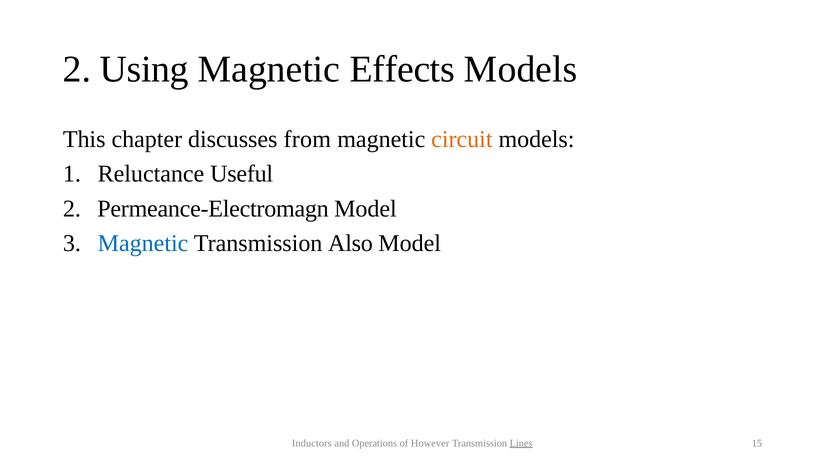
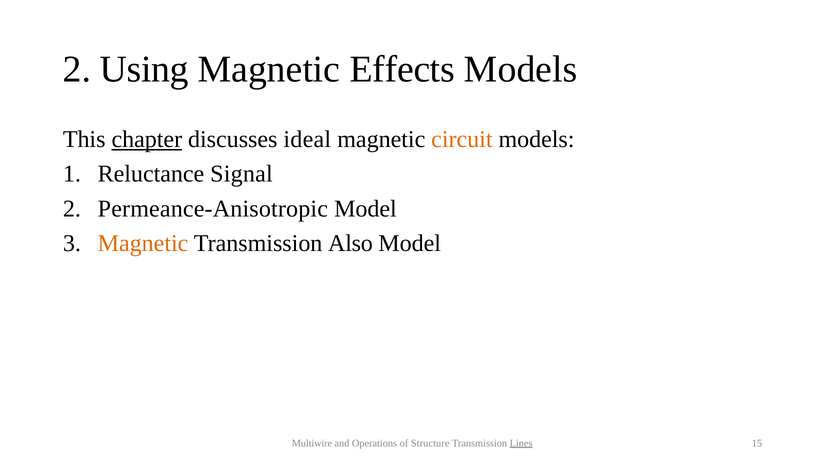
chapter underline: none -> present (147, 139)
from: from -> ideal (307, 139)
Useful: Useful -> Signal (241, 174)
Permeance-Electromagn: Permeance-Electromagn -> Permeance-Anisotropic (213, 209)
Magnetic colour: blue -> orange (143, 243)
Inductors: Inductors -> Multiwire (312, 443)
However: However -> Structure (430, 443)
